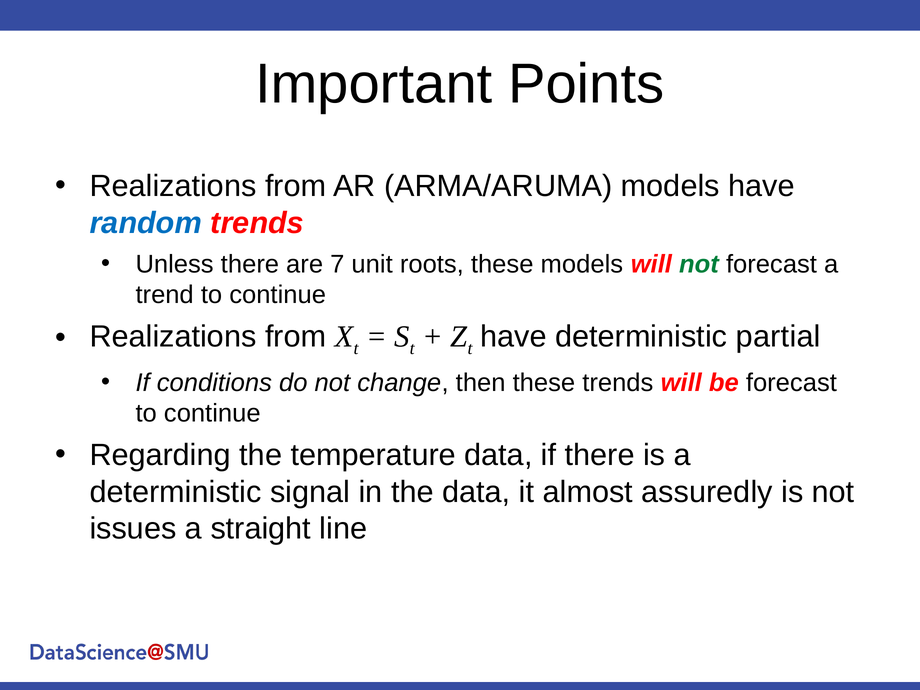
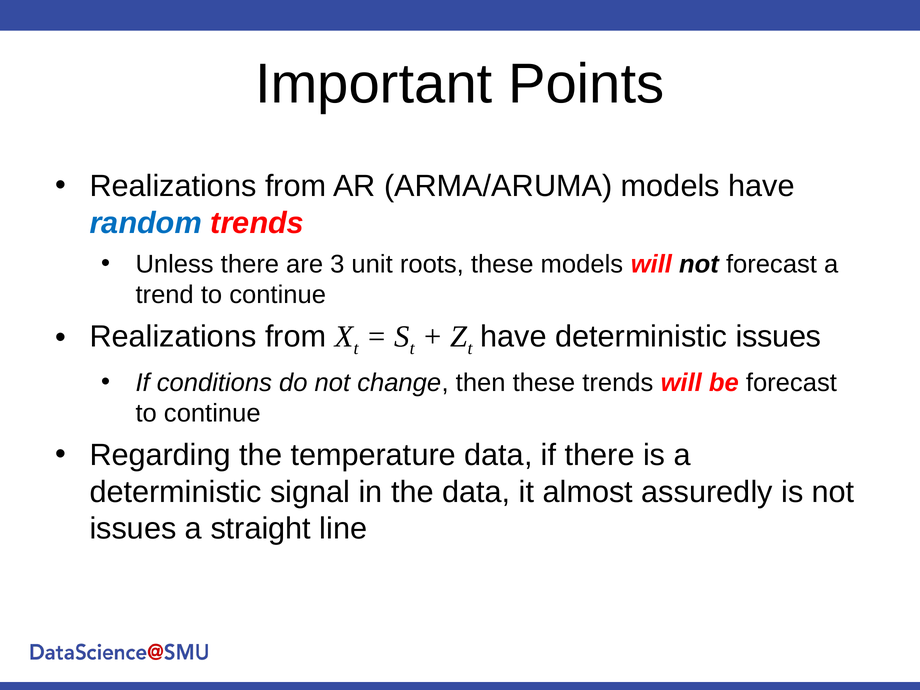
7: 7 -> 3 (337, 264)
not colour: green -> black (699, 264)
deterministic partial: partial -> issues (778, 337)
